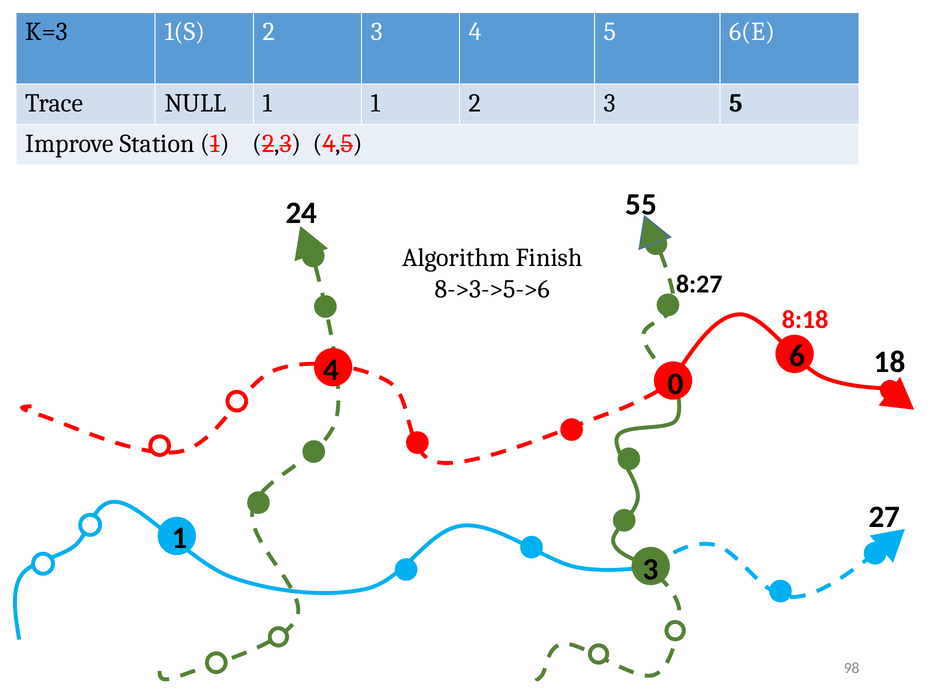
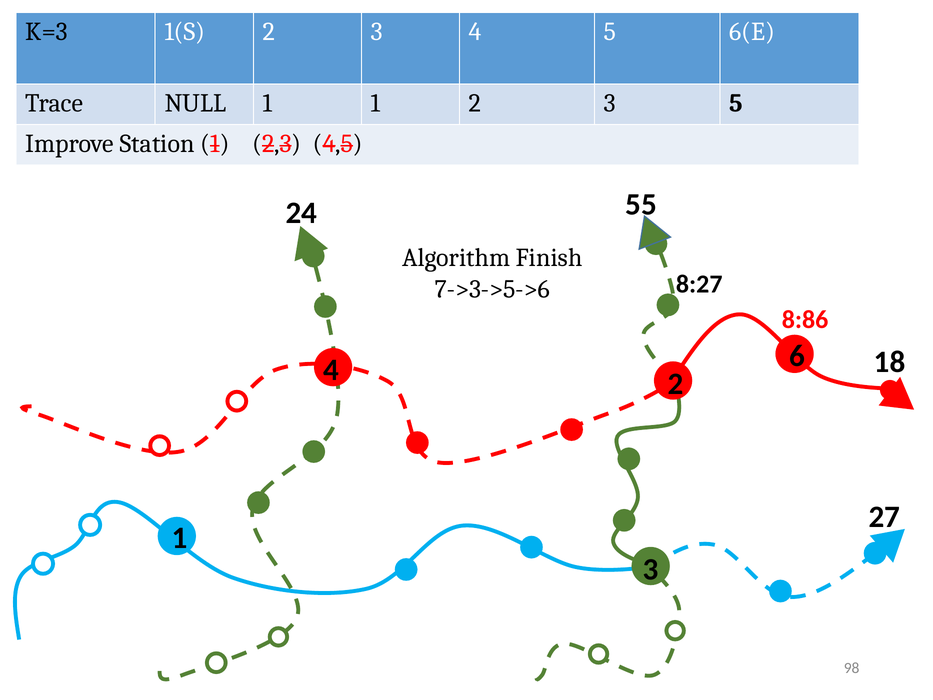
8->3->5->6: 8->3->5->6 -> 7->3->5->6 (492, 289)
8:18: 8:18 -> 8:86 (805, 319)
4 0: 0 -> 2 (676, 384)
